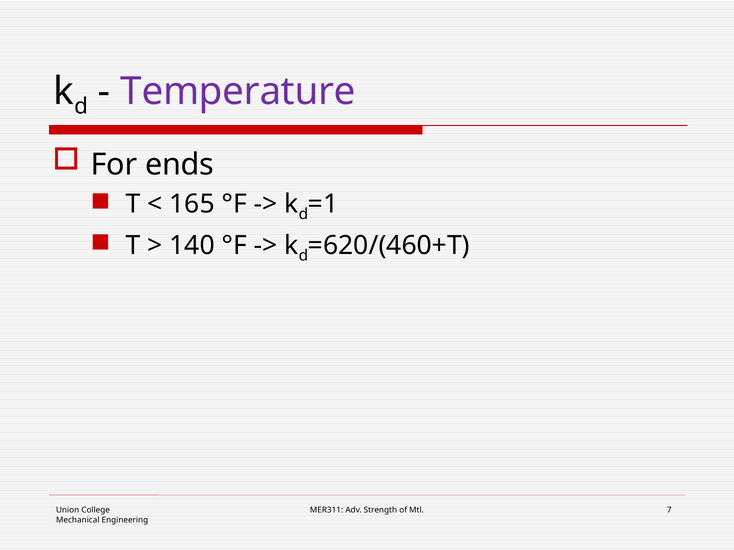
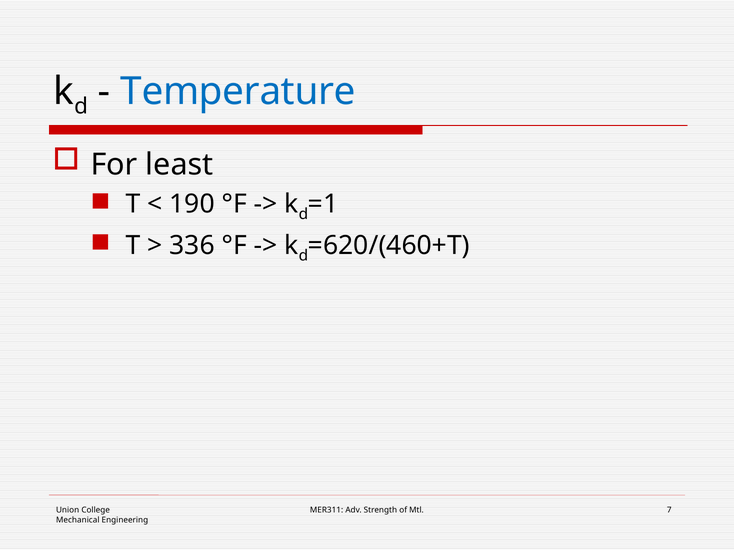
Temperature colour: purple -> blue (238, 91)
ends: ends -> least (179, 165)
165: 165 -> 190 (192, 204)
140: 140 -> 336 (192, 246)
